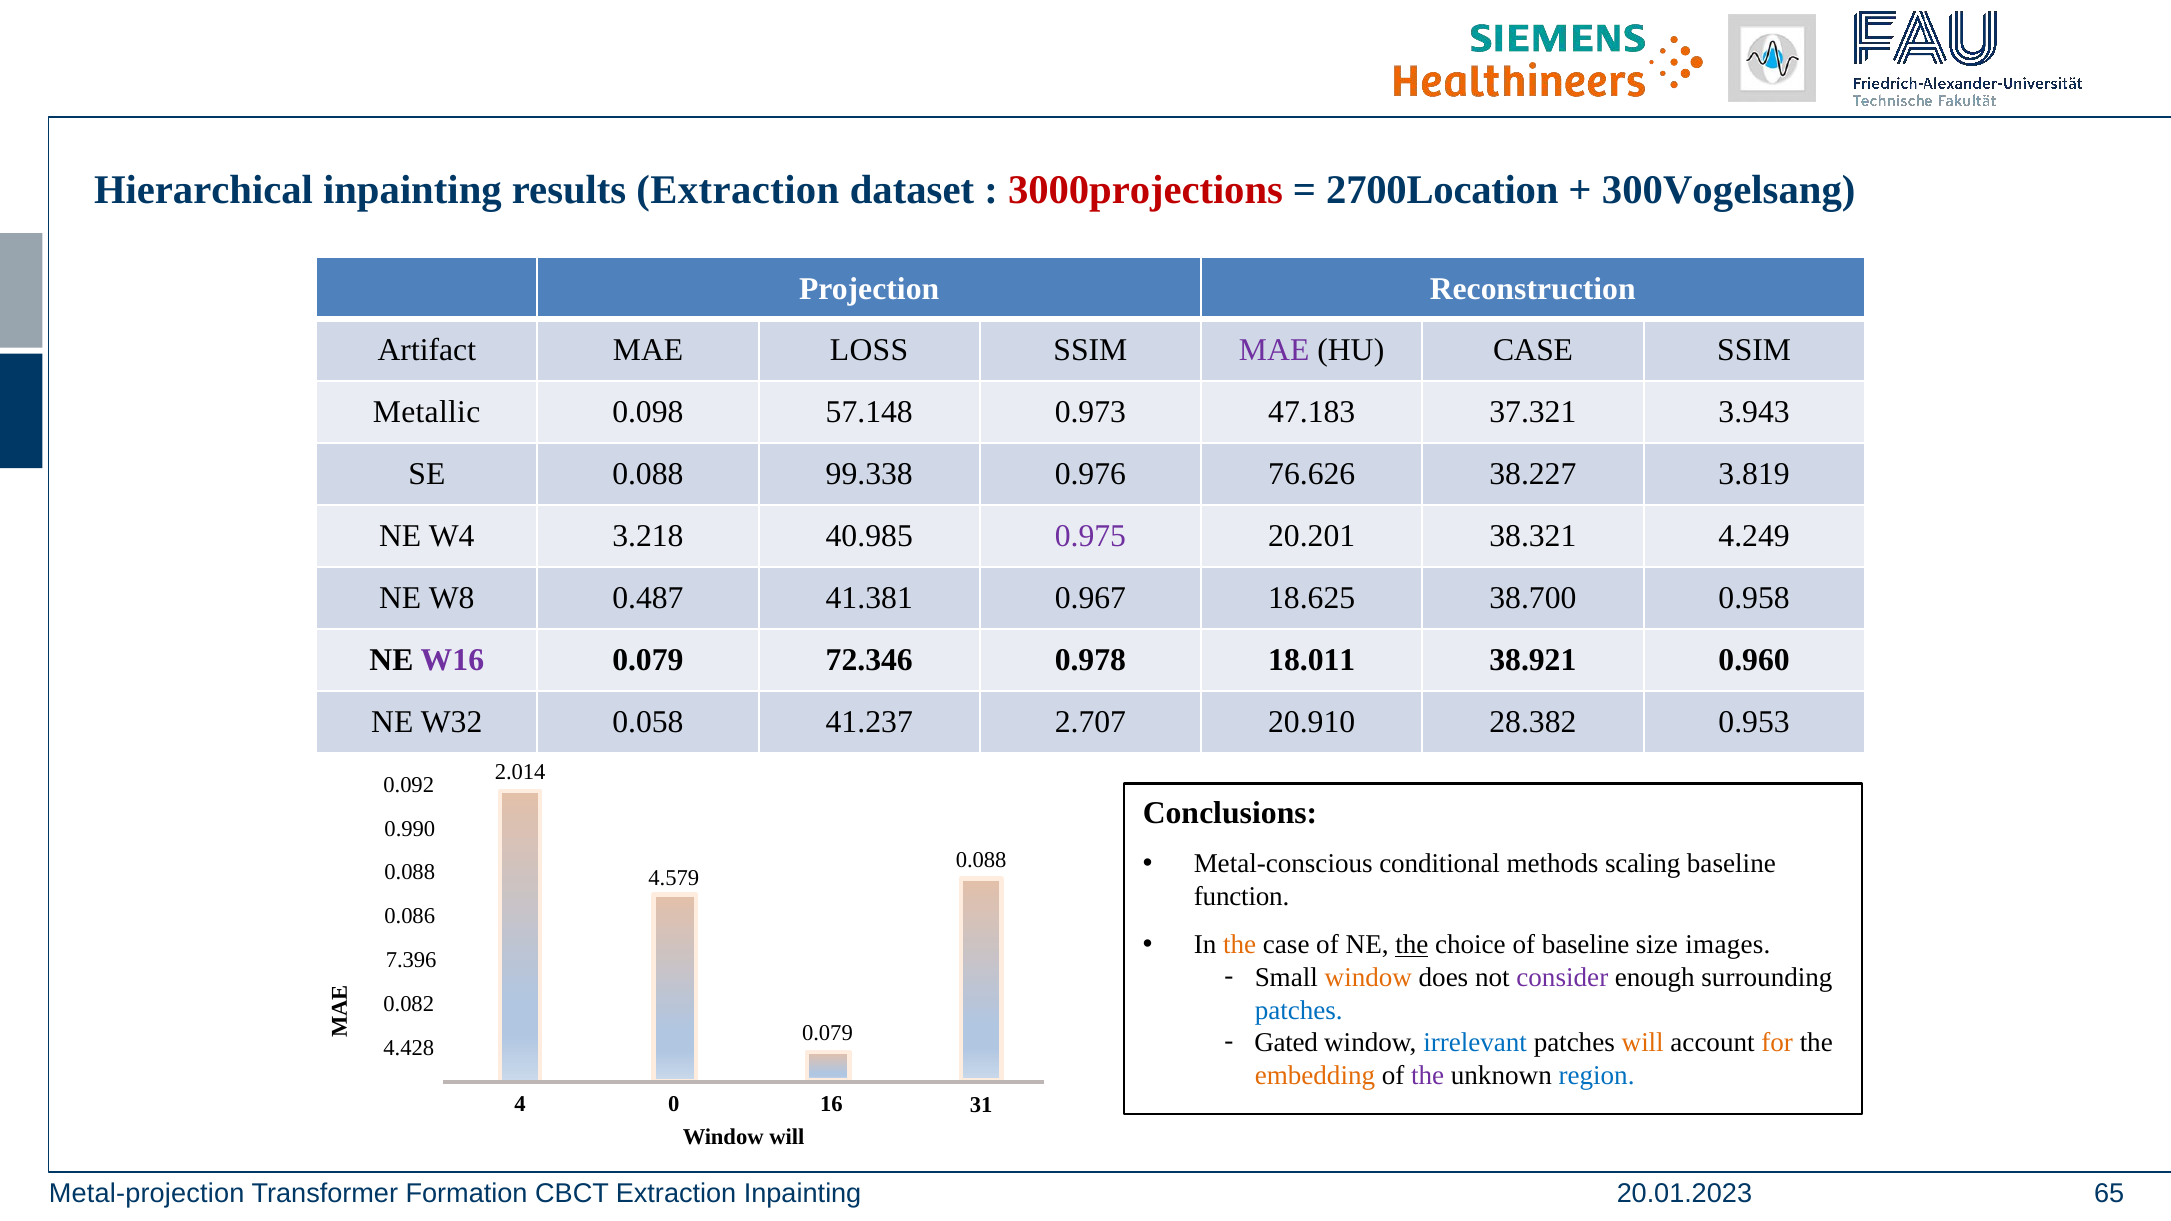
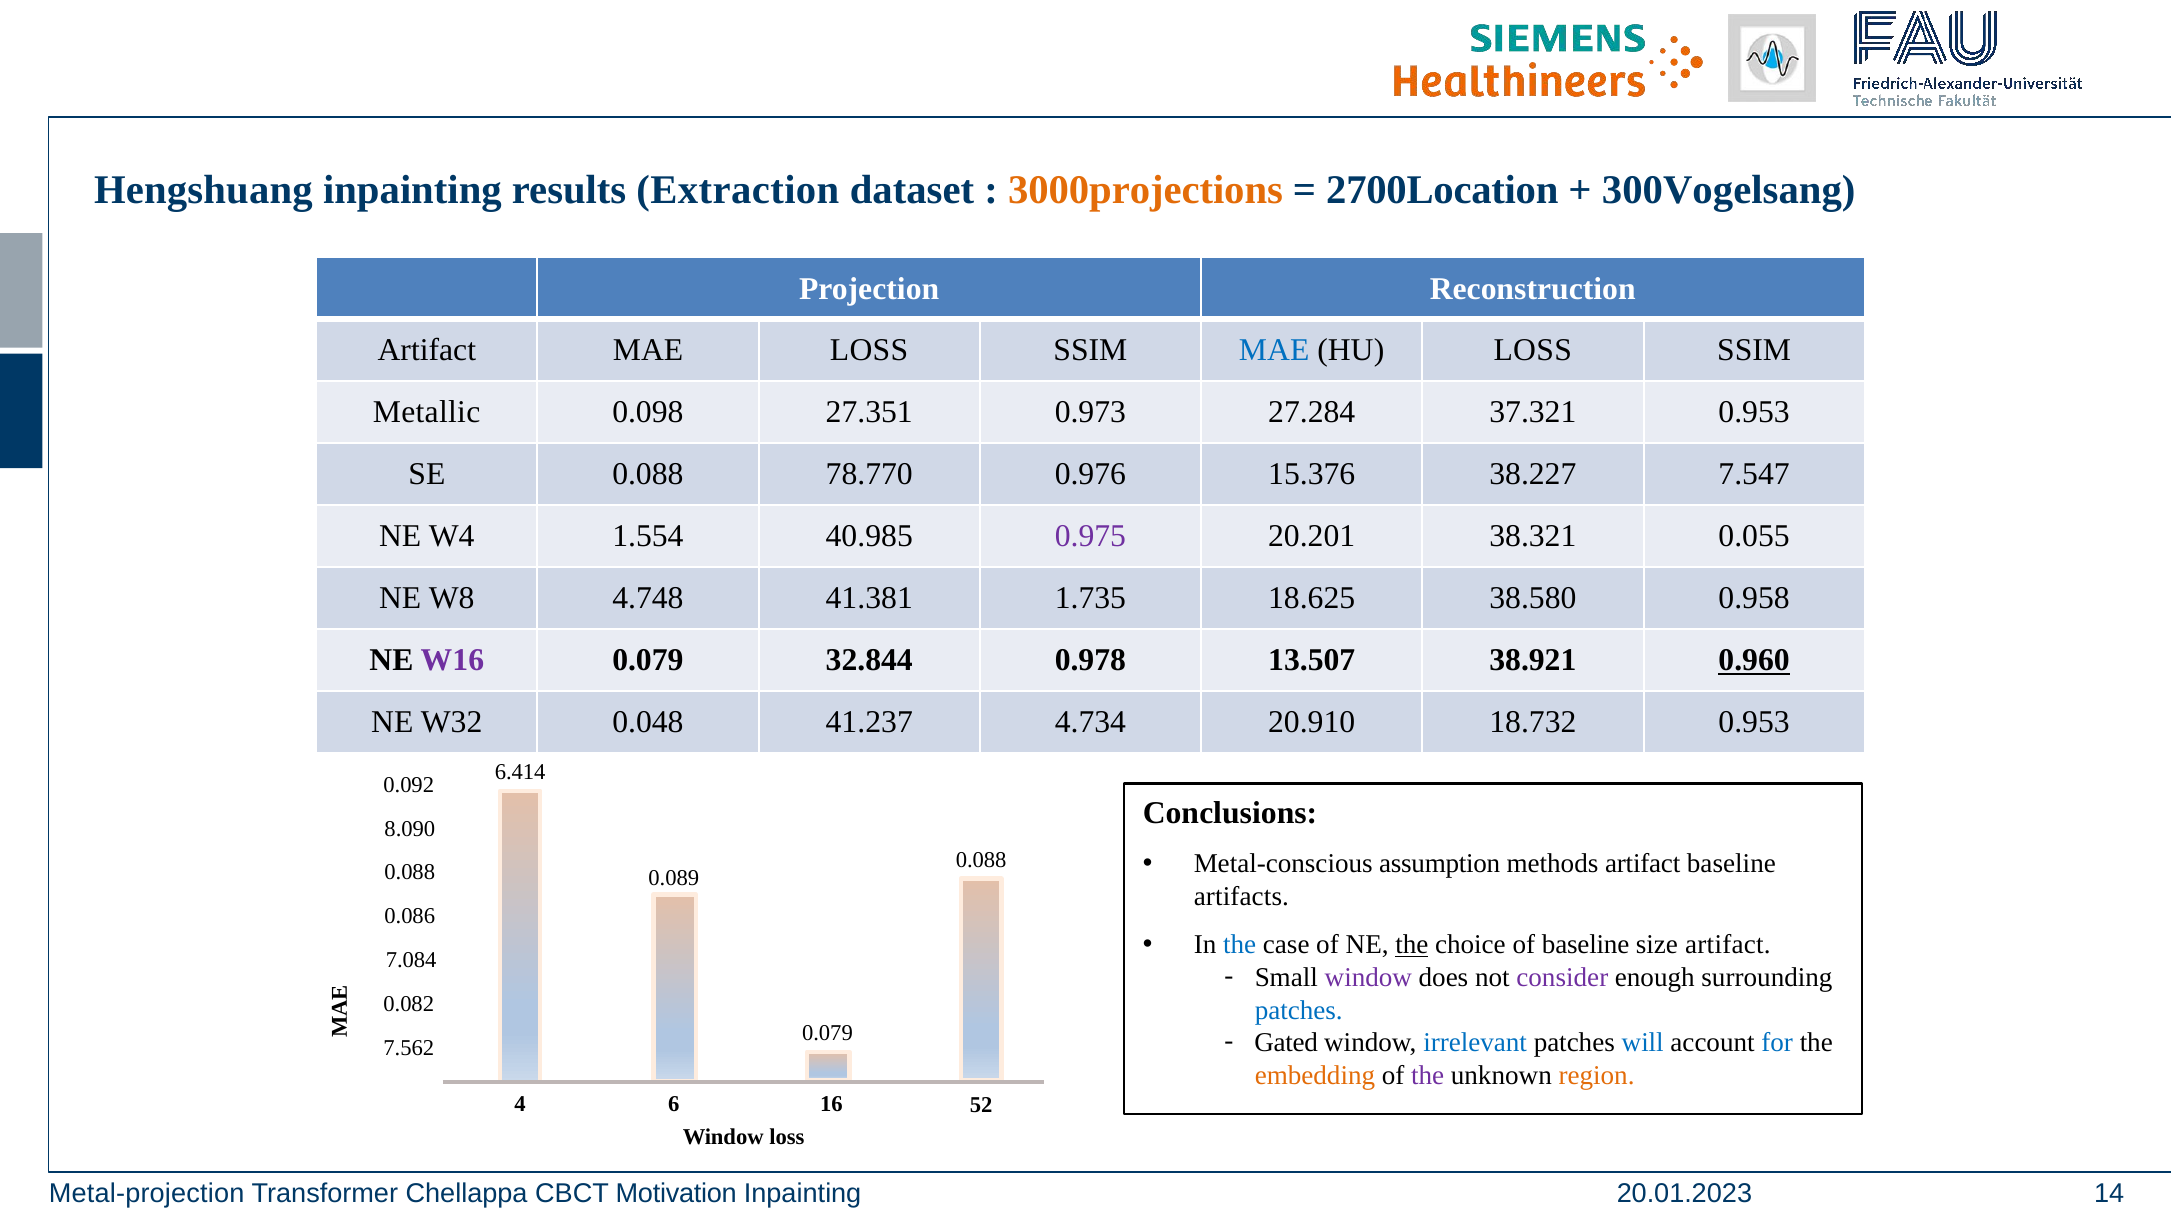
Hierarchical: Hierarchical -> Hengshuang (203, 190)
3000projections colour: red -> orange (1145, 190)
MAE colour: purple -> blue (1274, 351)
HU CASE: CASE -> LOSS (1533, 351)
57.148: 57.148 -> 27.351 (869, 413)
47.183: 47.183 -> 27.284 (1312, 413)
37.321 3.943: 3.943 -> 0.953 (1754, 413)
99.338: 99.338 -> 78.770 (869, 475)
76.626: 76.626 -> 15.376 (1312, 475)
3.819: 3.819 -> 7.547 (1754, 475)
3.218: 3.218 -> 1.554 (648, 537)
4.249: 4.249 -> 0.055 (1754, 537)
0.487: 0.487 -> 4.748 (648, 599)
0.967: 0.967 -> 1.735 (1090, 599)
38.700: 38.700 -> 38.580 (1533, 599)
72.346: 72.346 -> 32.844 (869, 661)
18.011: 18.011 -> 13.507 (1312, 661)
0.960 underline: none -> present (1754, 661)
0.058: 0.058 -> 0.048 (648, 723)
2.707: 2.707 -> 4.734 (1090, 723)
28.382: 28.382 -> 18.732 (1533, 723)
2.014: 2.014 -> 6.414 (520, 772)
0.990: 0.990 -> 8.090 (410, 829)
conditional: conditional -> assumption (1440, 864)
methods scaling: scaling -> artifact (1643, 864)
4.579: 4.579 -> 0.089 (674, 878)
function: function -> artifacts (1241, 896)
the colour: orange -> blue (1240, 945)
size images: images -> artifact (1728, 945)
7.396: 7.396 -> 7.084 (411, 960)
window colour: orange -> purple (1368, 978)
will colour: orange -> blue (1643, 1043)
for colour: orange -> blue (1777, 1043)
4.428: 4.428 -> 7.562 (409, 1048)
region colour: blue -> orange (1597, 1075)
0: 0 -> 6 (674, 1104)
31: 31 -> 52 (981, 1105)
Window will: will -> loss (787, 1137)
Formation: Formation -> Chellappa (467, 1193)
CBCT Extraction: Extraction -> Motivation (676, 1193)
65: 65 -> 14 (2109, 1193)
